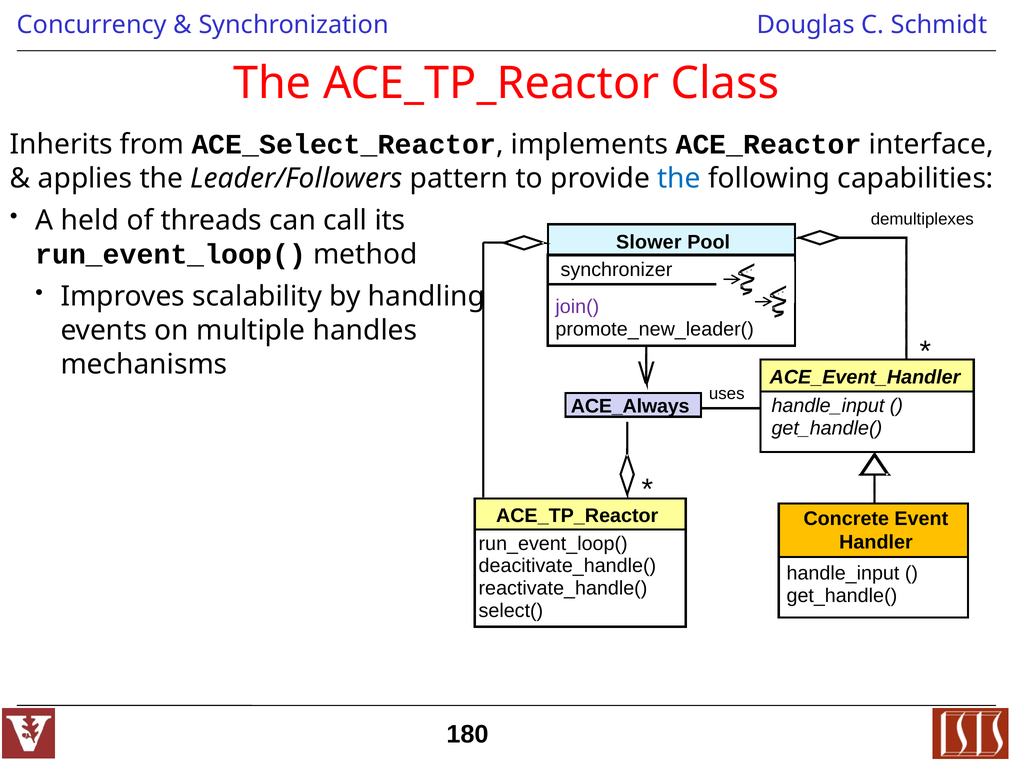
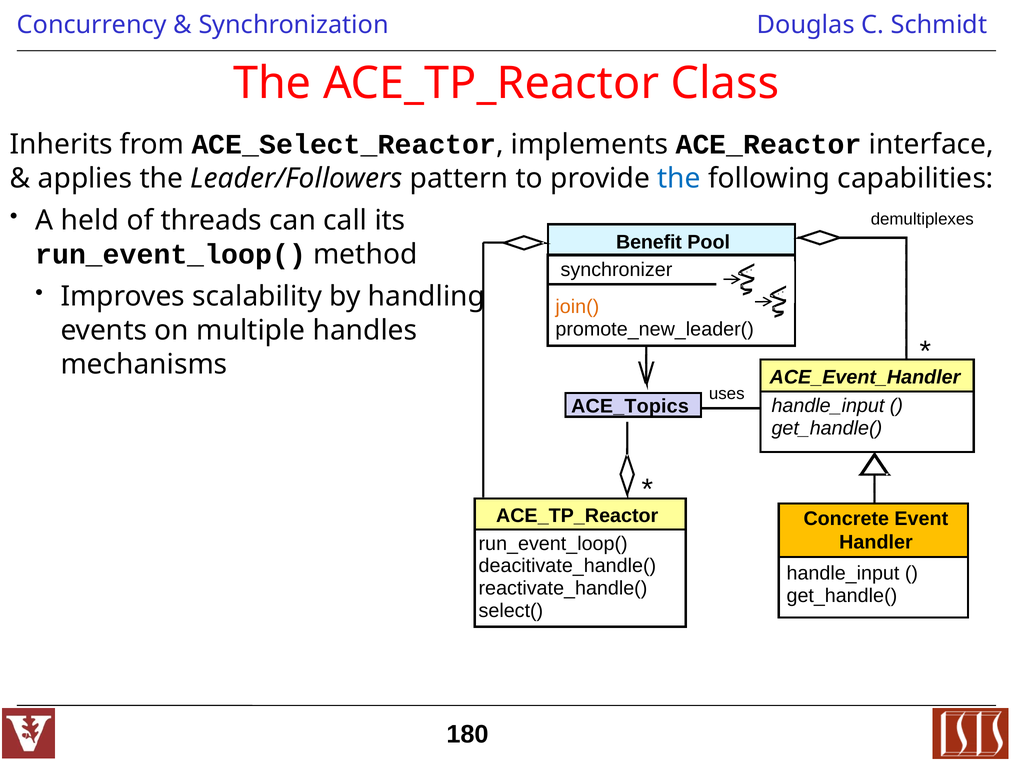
Slower: Slower -> Benefit (649, 242)
join( colour: purple -> orange (577, 307)
ACE_Always: ACE_Always -> ACE_Topics (630, 406)
